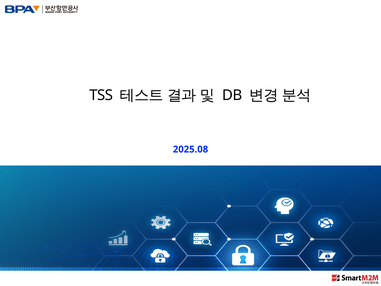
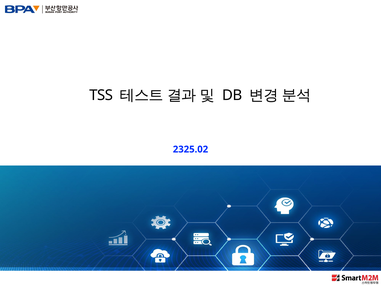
2025.08: 2025.08 -> 2325.02 (191, 149)
